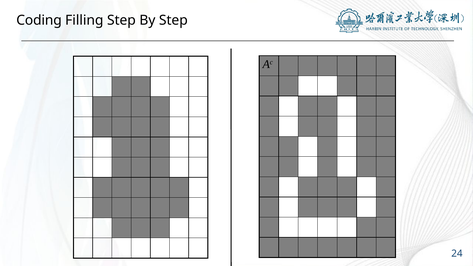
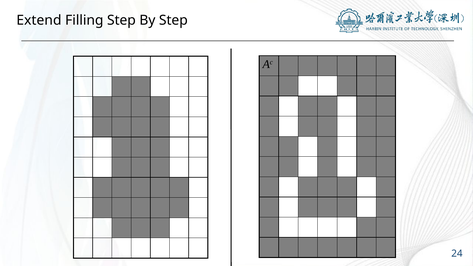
Coding: Coding -> Extend (39, 20)
